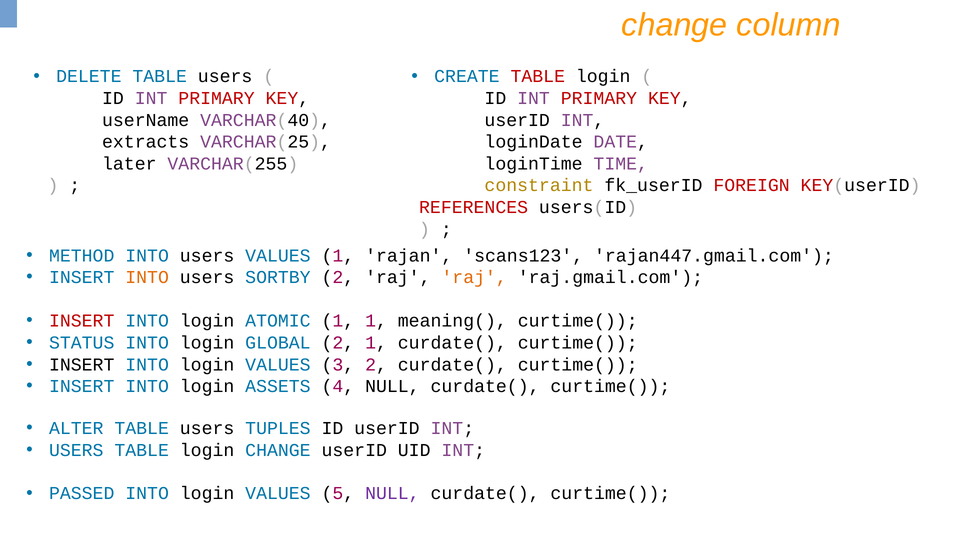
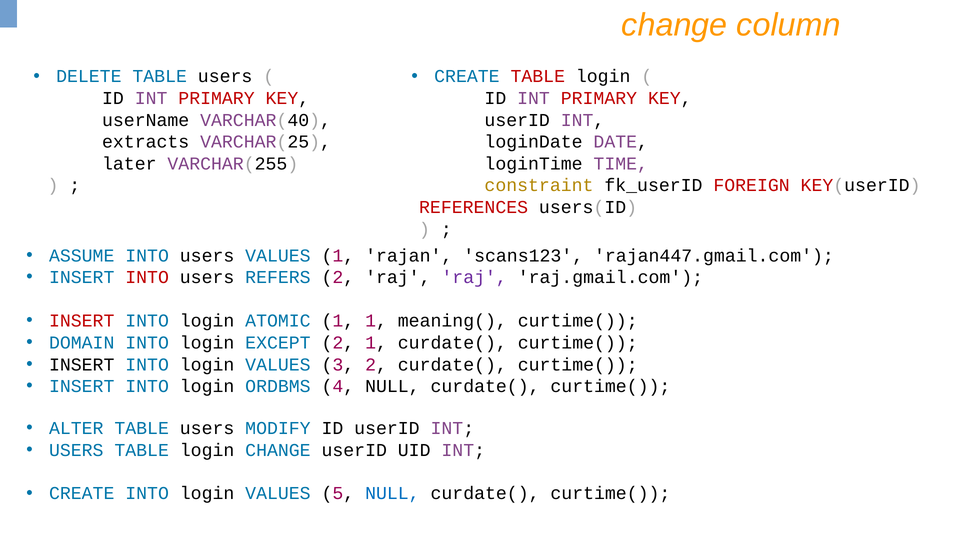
METHOD: METHOD -> ASSUME (82, 256)
INTO colour: orange -> red (147, 277)
SORTBY: SORTBY -> REFERS (278, 277)
raj colour: orange -> purple (474, 277)
STATUS: STATUS -> DOMAIN (82, 343)
GLOBAL: GLOBAL -> EXCEPT (278, 343)
ASSETS: ASSETS -> ORDBMS (278, 386)
TUPLES: TUPLES -> MODIFY (278, 428)
PASSED: PASSED -> CREATE (82, 494)
NULL colour: purple -> blue (392, 494)
